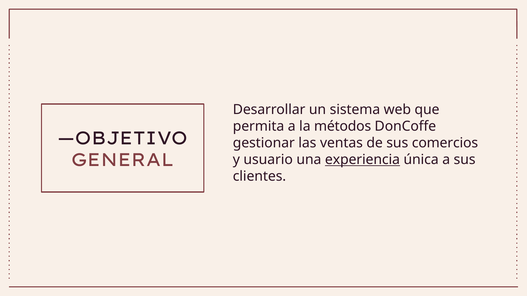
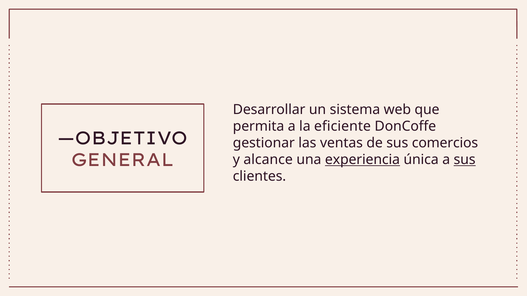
métodos: métodos -> eficiente (342, 126)
usuario: usuario -> alcance (268, 160)
sus underline: none -> present (465, 160)
